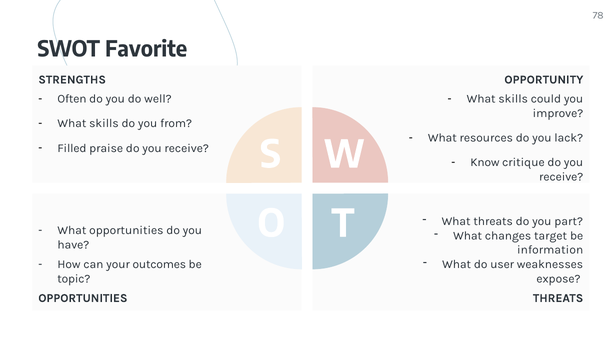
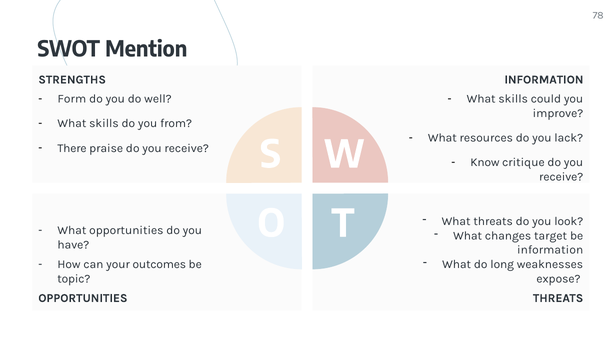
Favorite: Favorite -> Mention (146, 49)
OPPORTUNITY: OPPORTUNITY -> INFORMATION (544, 79)
Often: Often -> Form (72, 99)
Filled: Filled -> There (72, 148)
part: part -> look (569, 221)
user: user -> long (502, 264)
